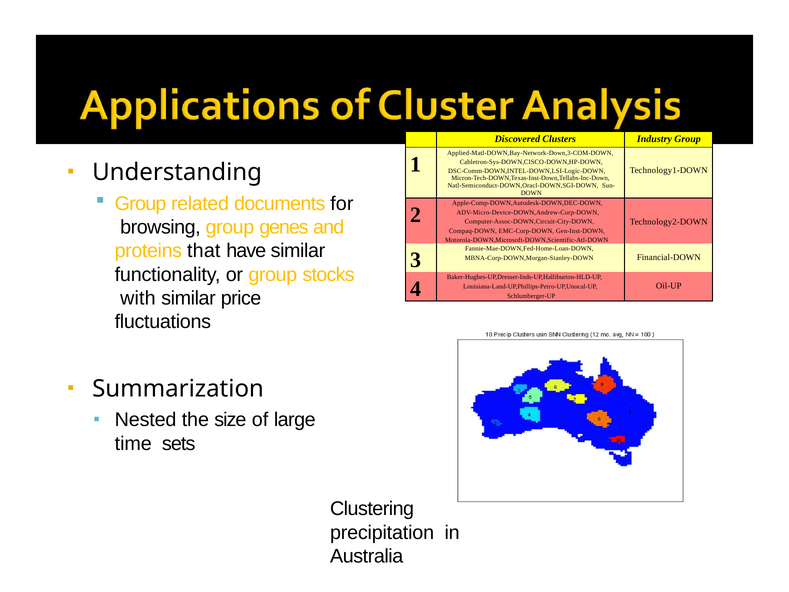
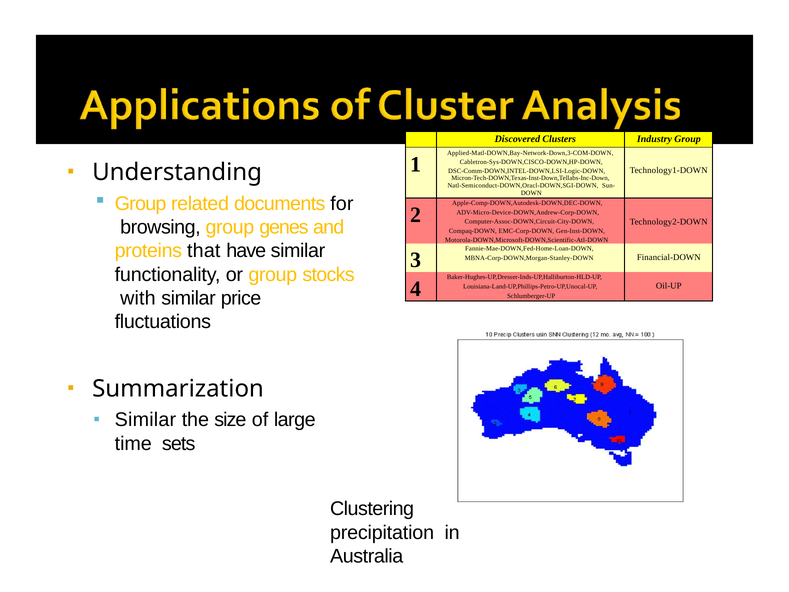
Nested: Nested -> Similar (145, 420)
